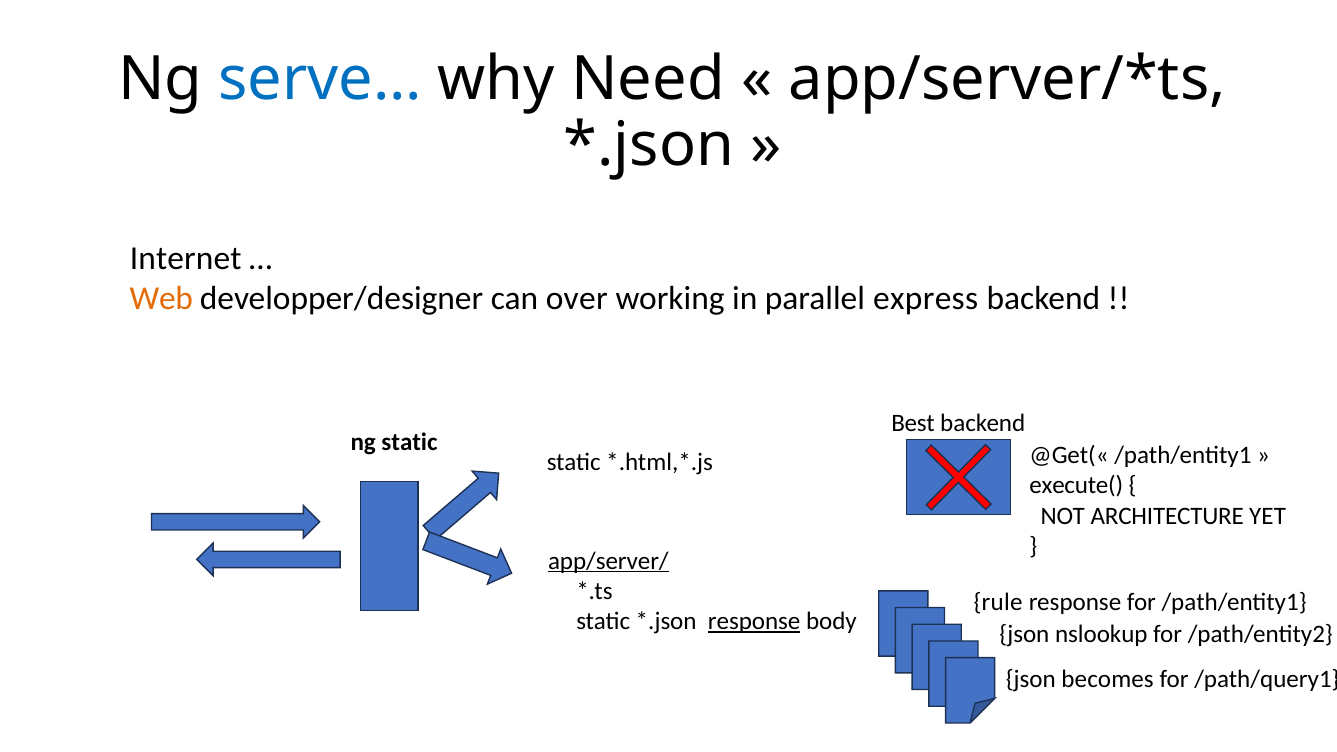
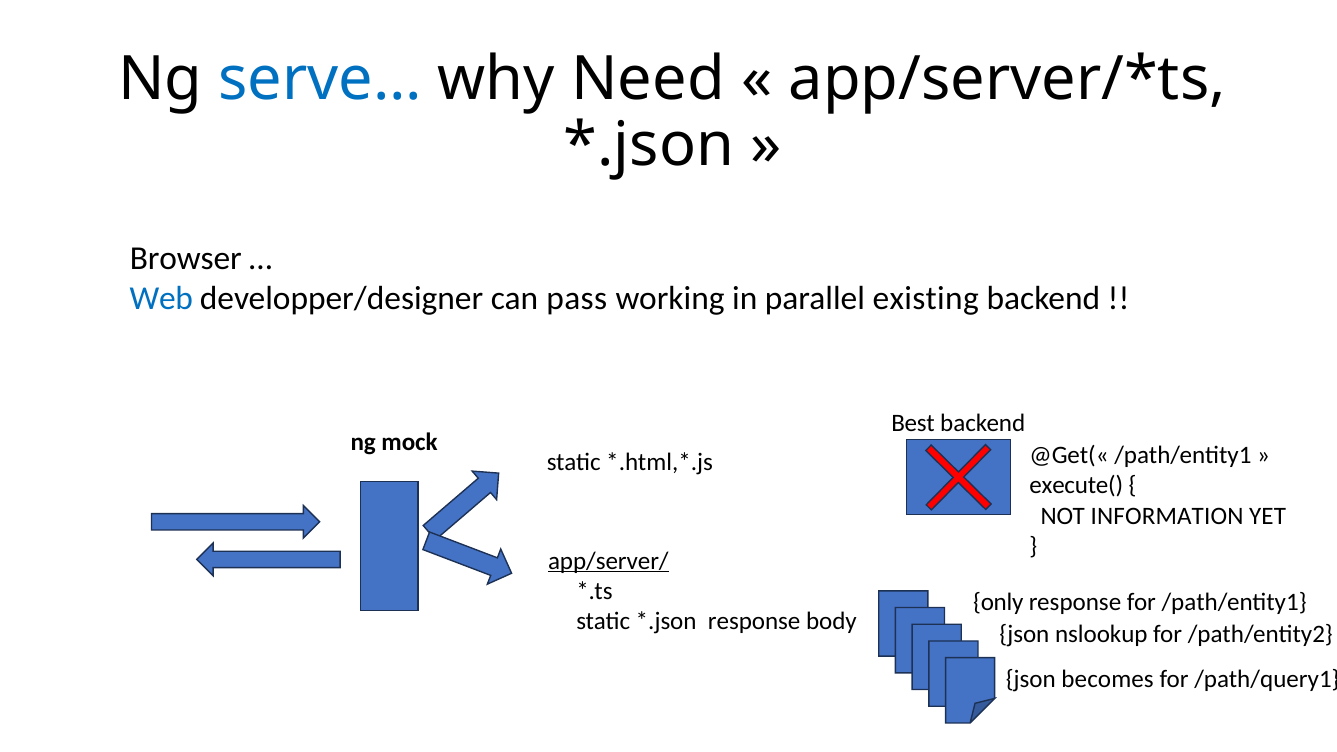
Internet: Internet -> Browser (186, 259)
Web colour: orange -> blue (161, 299)
over: over -> pass (577, 299)
express: express -> existing (926, 299)
ng static: static -> mock (410, 442)
ARCHITECTURE: ARCHITECTURE -> INFORMATION (1167, 516)
rule: rule -> only (998, 602)
response underline: present -> none (754, 621)
